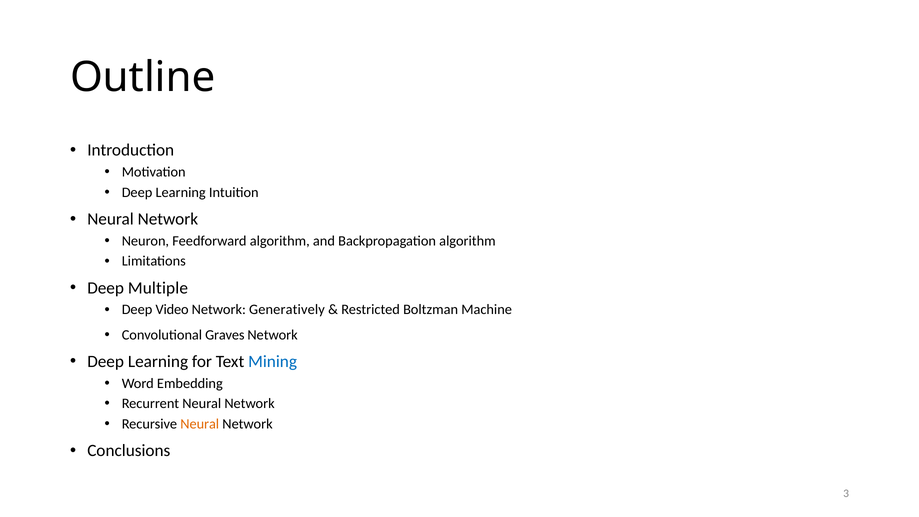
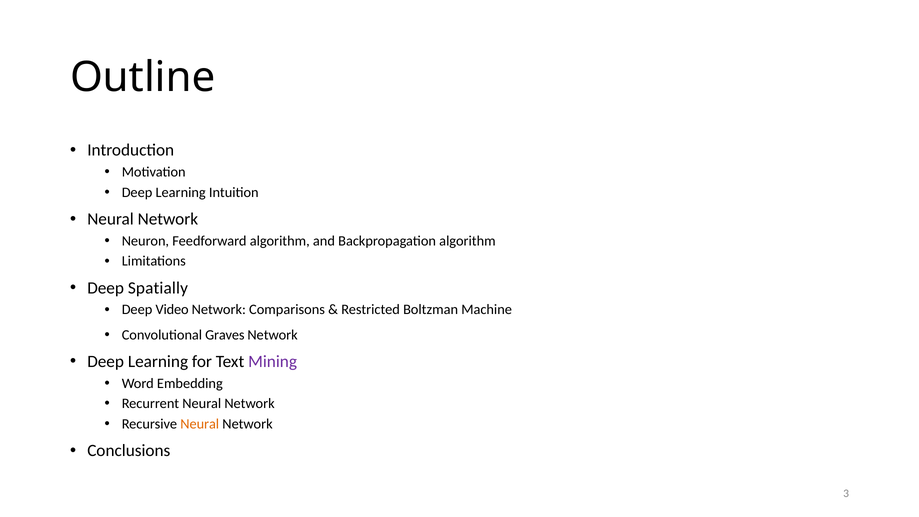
Multiple: Multiple -> Spatially (158, 288)
Generatively: Generatively -> Comparisons (287, 310)
Mining colour: blue -> purple (273, 361)
